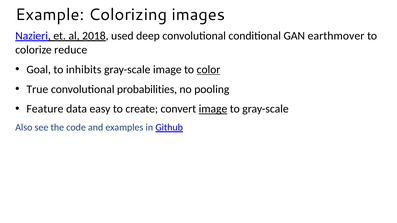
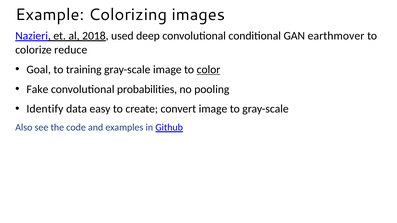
inhibits: inhibits -> training (84, 70)
True: True -> Fake (37, 89)
Feature: Feature -> Identify (45, 109)
image underline: present -> none (213, 109)
